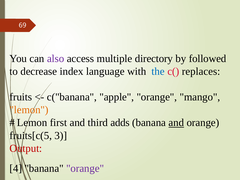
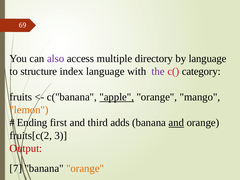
by followed: followed -> language (208, 59)
decrease: decrease -> structure (39, 71)
the colour: blue -> purple (158, 71)
replaces: replaces -> category (201, 71)
apple underline: none -> present (117, 97)
Lemon: Lemon -> Ending (32, 123)
fruits[c(5: fruits[c(5 -> fruits[c(2 (31, 135)
4: 4 -> 7 (16, 168)
orange colour: purple -> orange (85, 168)
